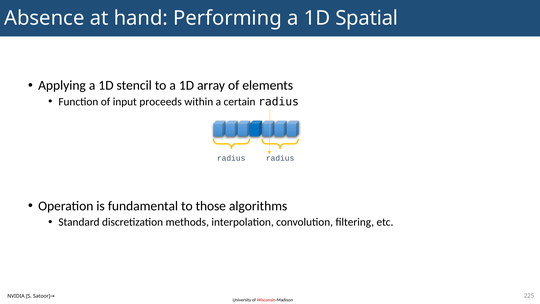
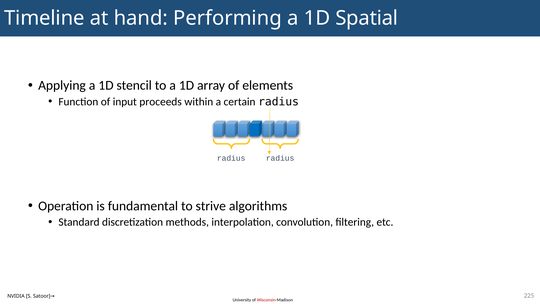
Absence: Absence -> Timeline (44, 18)
those: those -> strive (211, 206)
